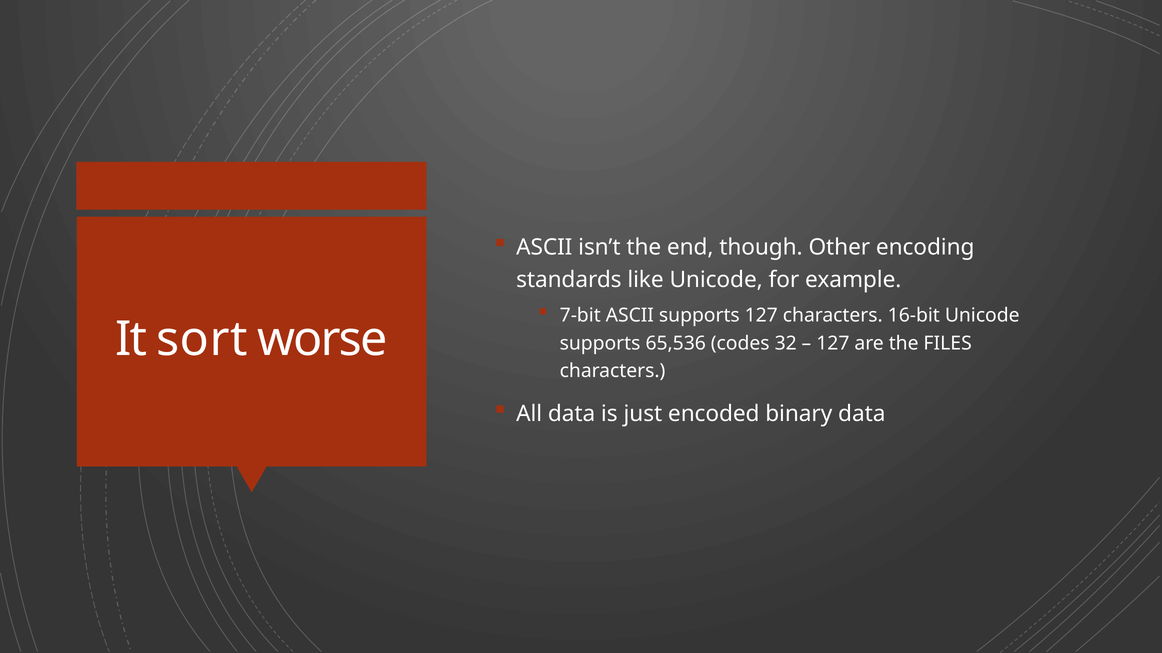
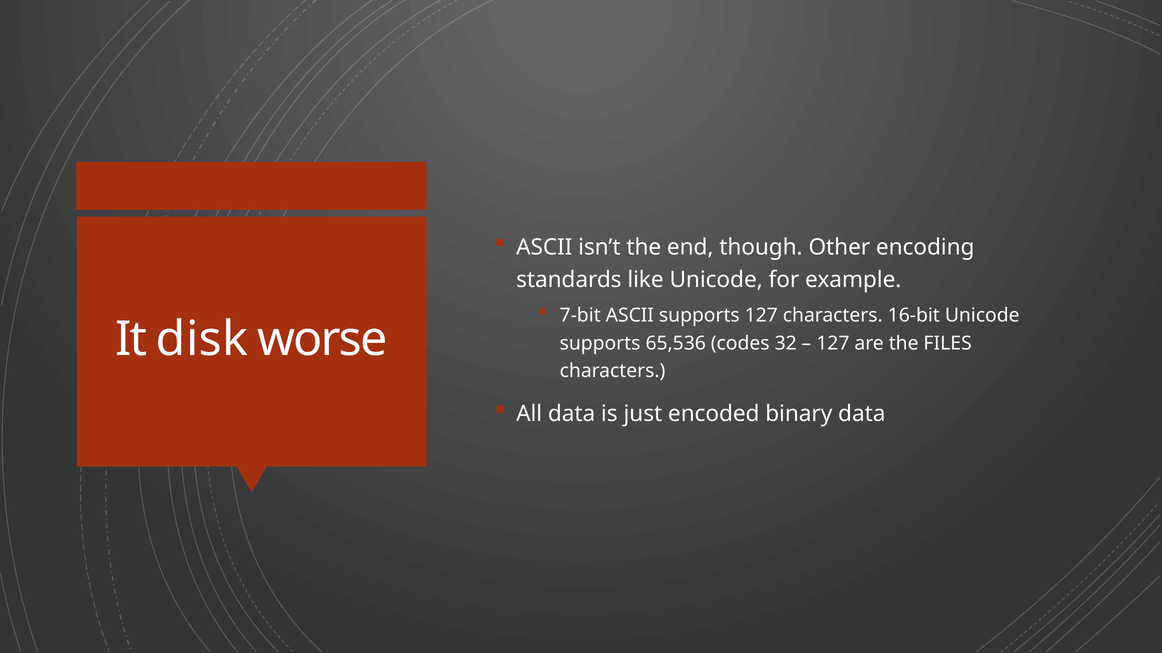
sort: sort -> disk (202, 340)
